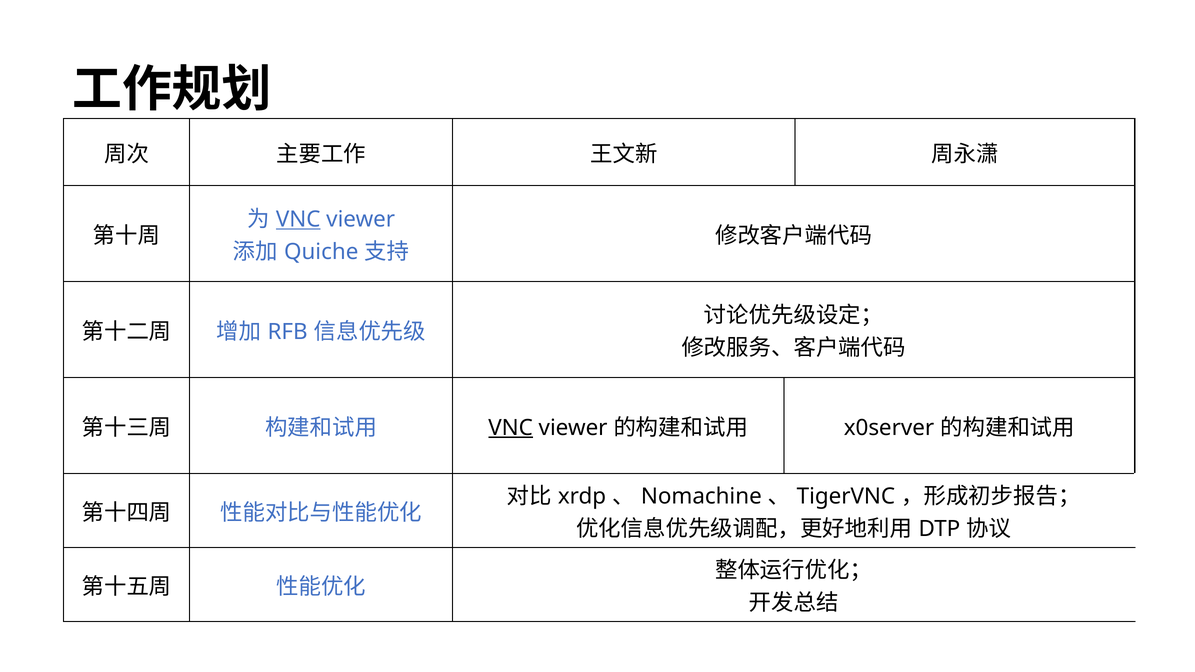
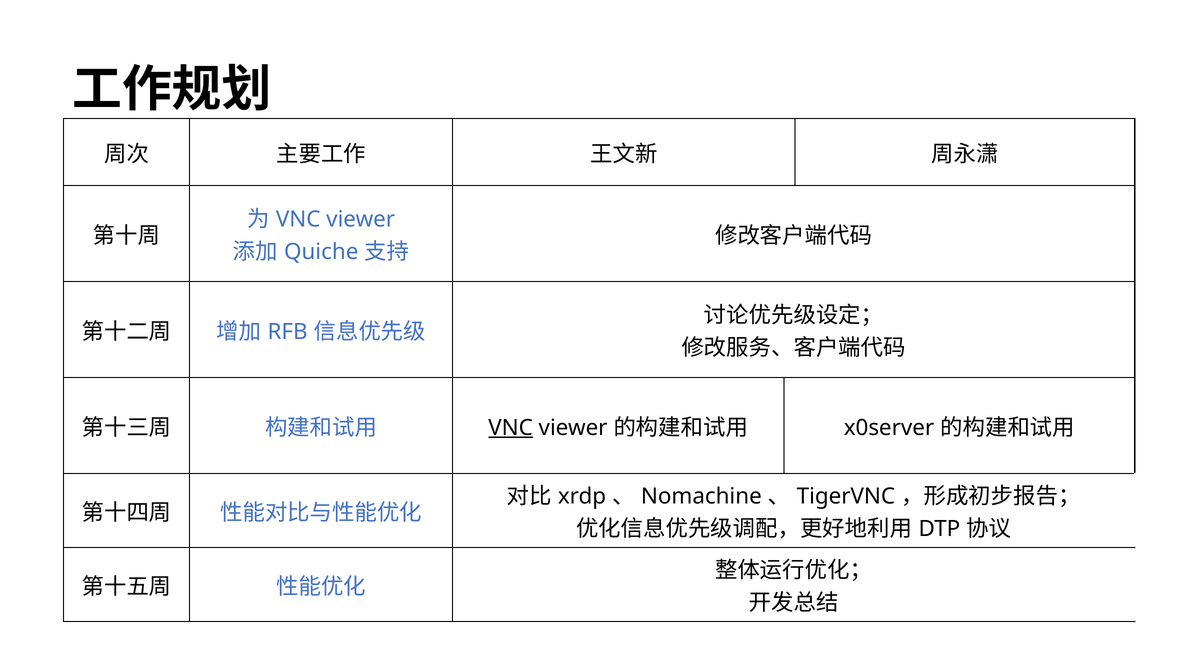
VNC underline: present -> none (298, 219)
